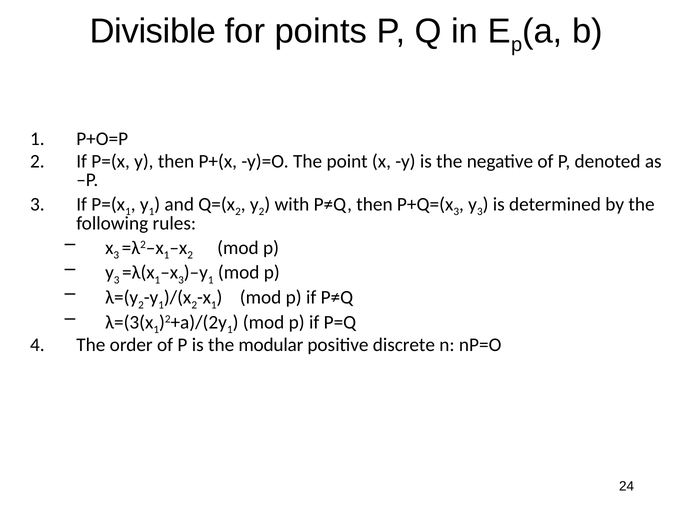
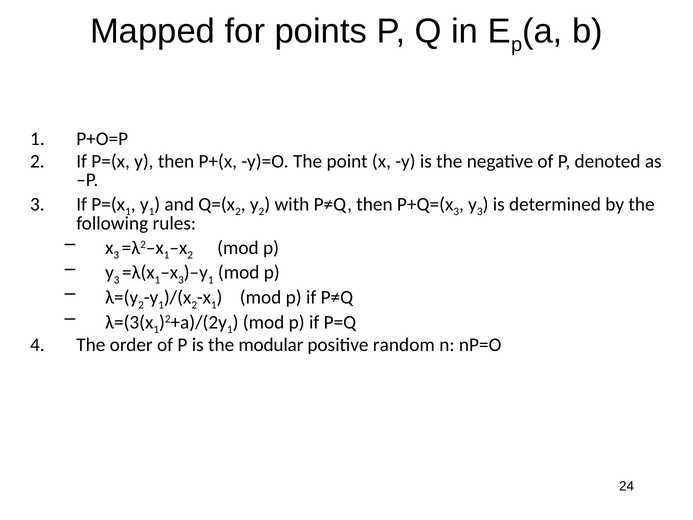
Divisible: Divisible -> Mapped (153, 31)
discrete: discrete -> random (404, 345)
